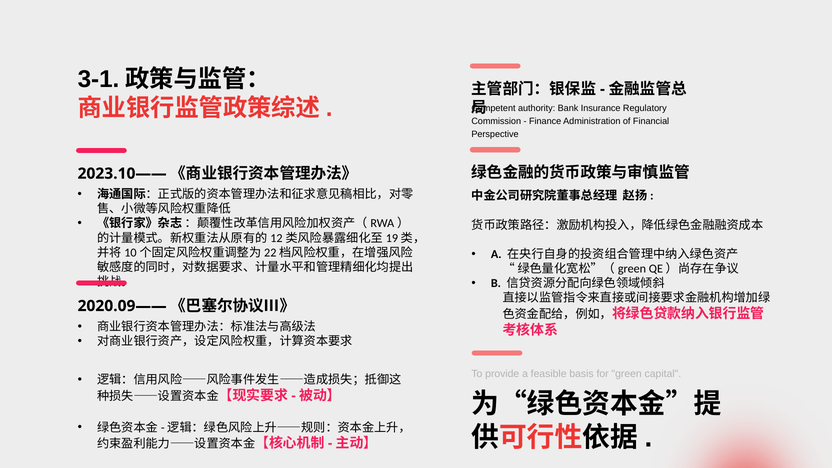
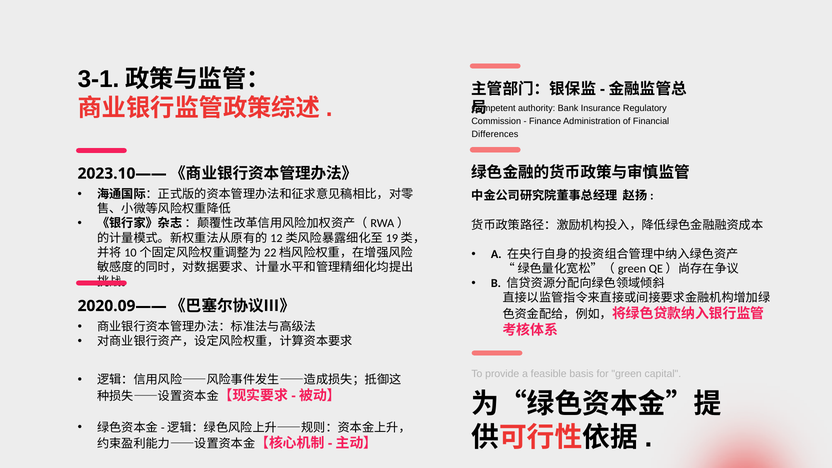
Perspective: Perspective -> Differences (495, 134)
